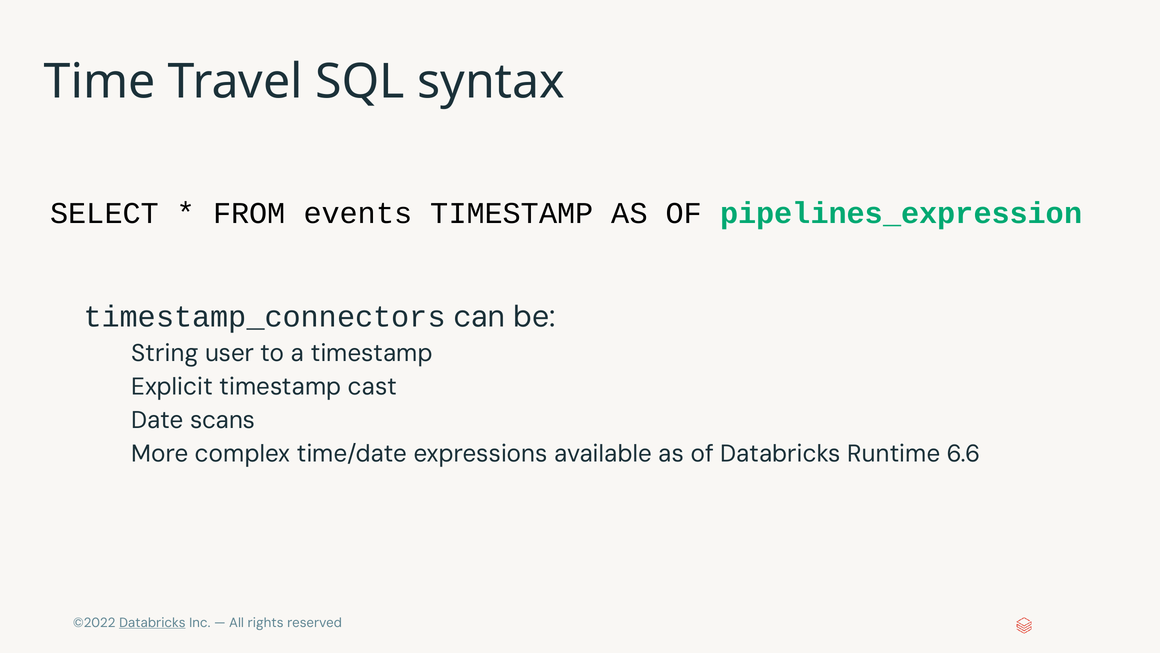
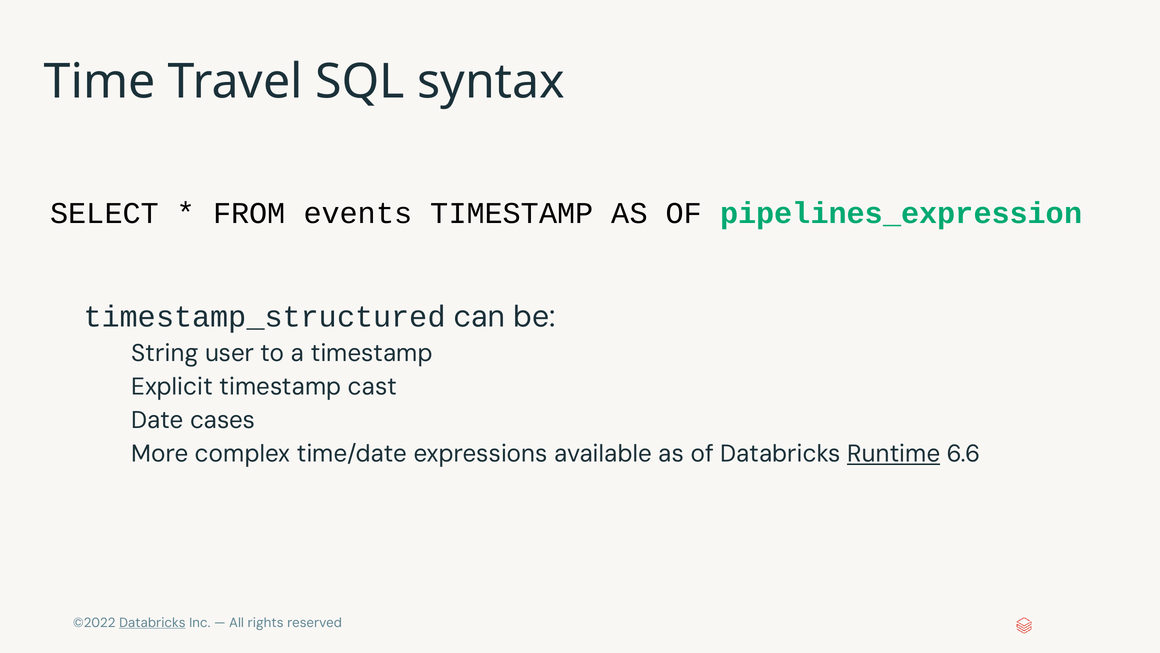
timestamp_connectors: timestamp_connectors -> timestamp_structured (265, 317)
scans: scans -> cases (223, 420)
Runtime underline: none -> present (894, 453)
